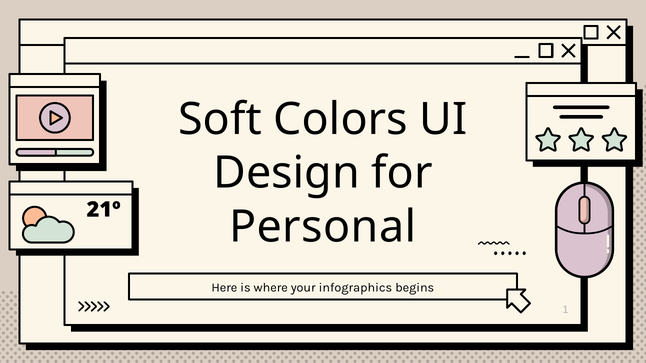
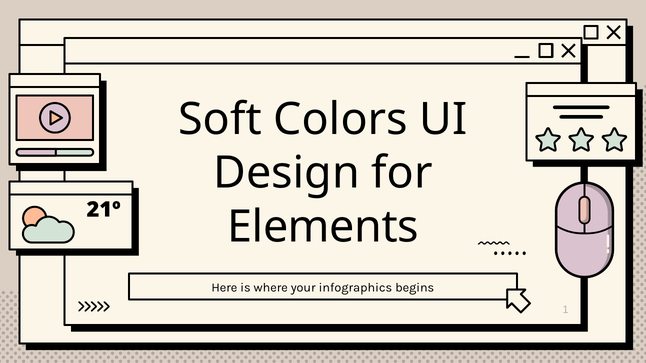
Personal: Personal -> Elements (323, 227)
